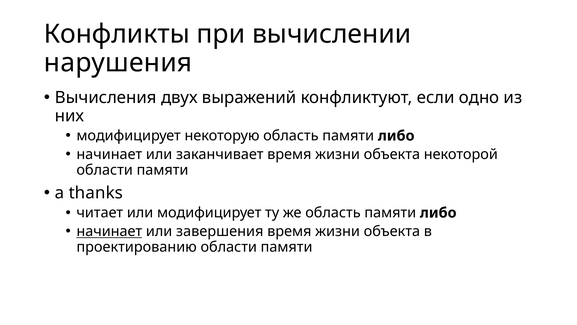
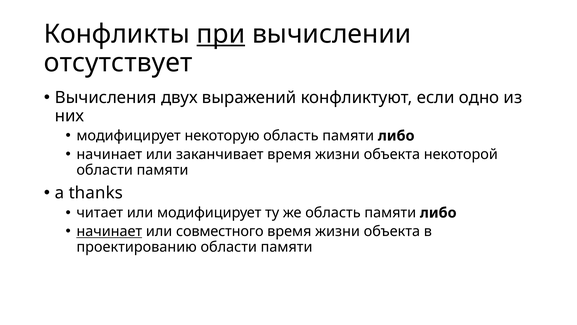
при underline: none -> present (221, 34)
нарушения: нарушения -> отсутствует (118, 63)
завершения: завершения -> совместного (220, 231)
